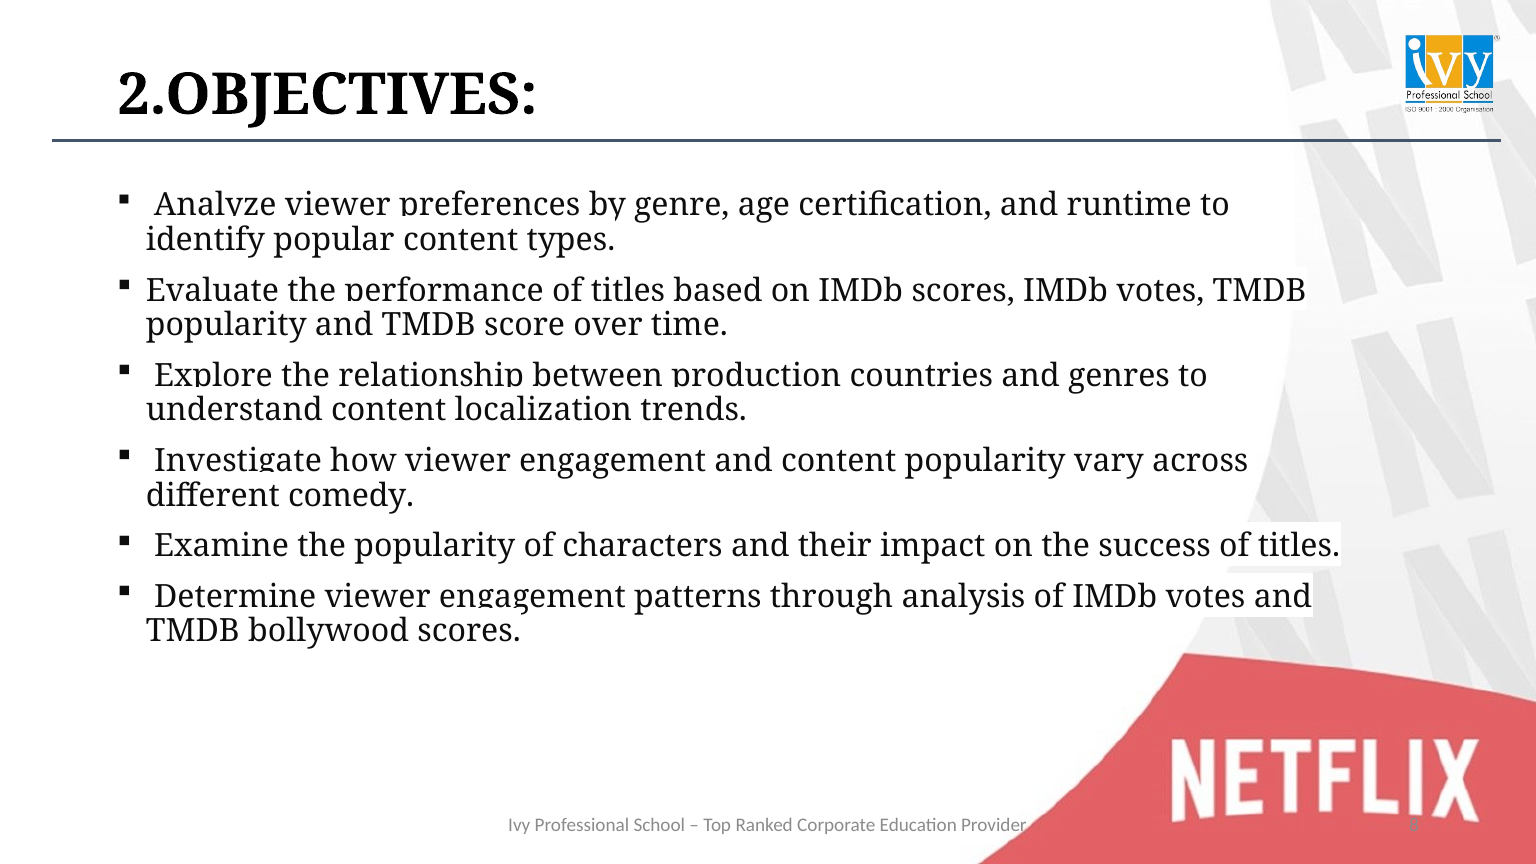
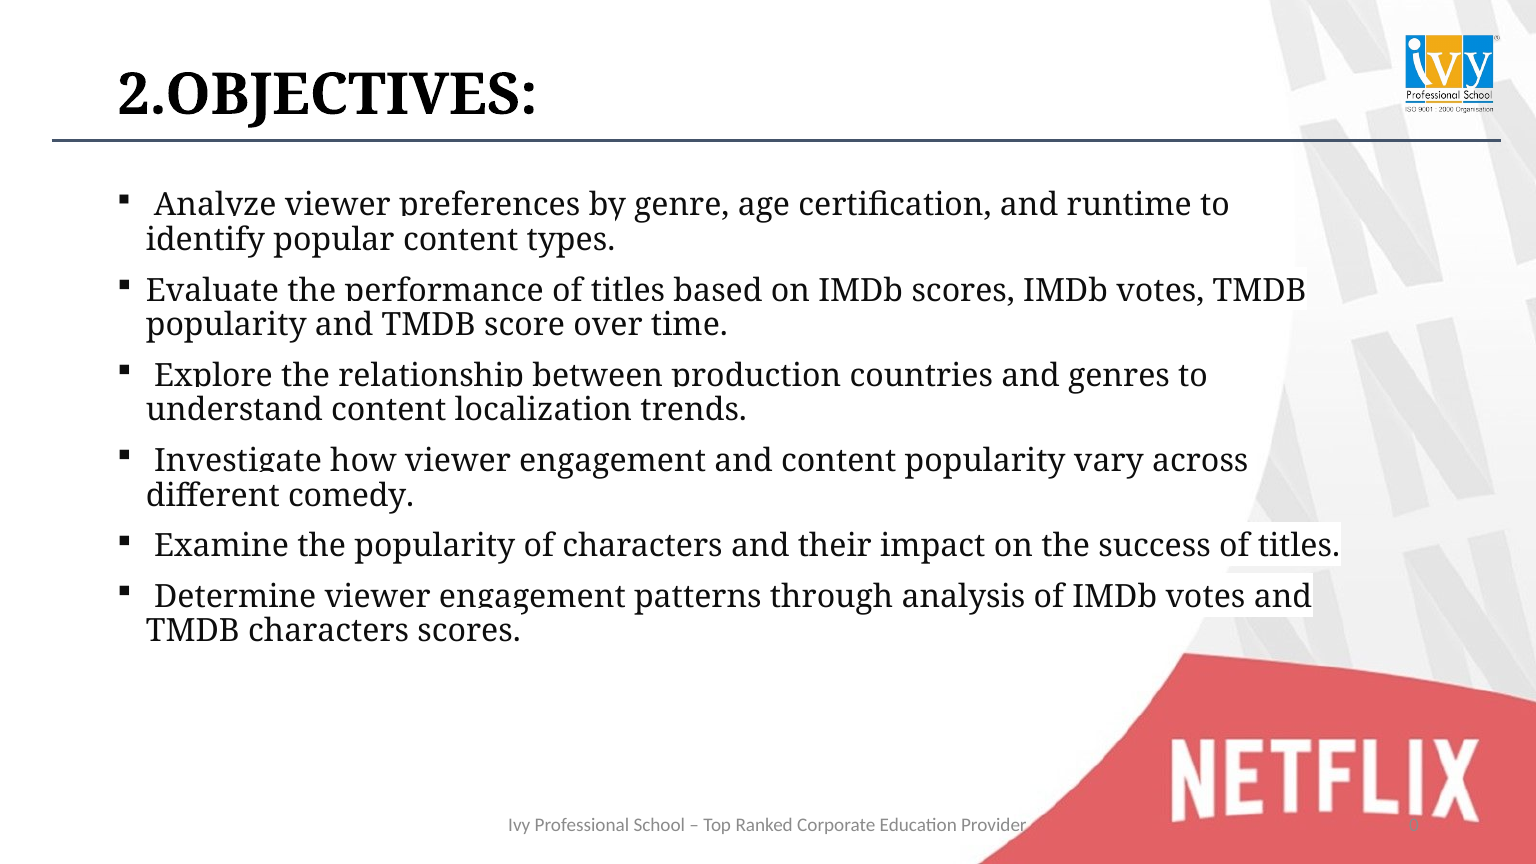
TMDB bollywood: bollywood -> characters (329, 631)
8: 8 -> 0 (1414, 825)
